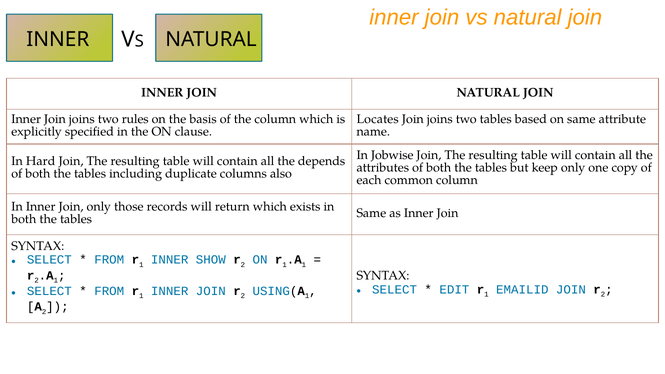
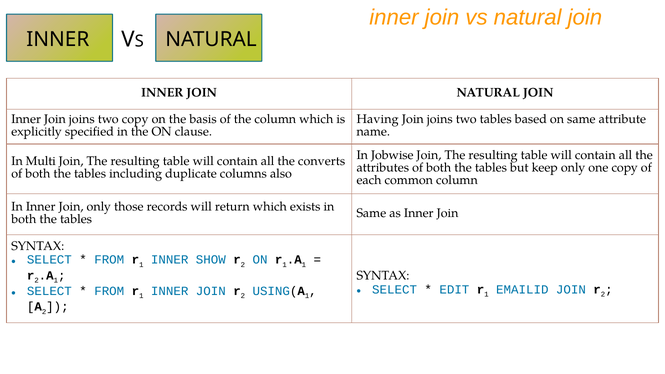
two rules: rules -> copy (135, 119)
Locates: Locates -> Having (378, 119)
Hard: Hard -> Multi (41, 161)
depends: depends -> converts (322, 161)
